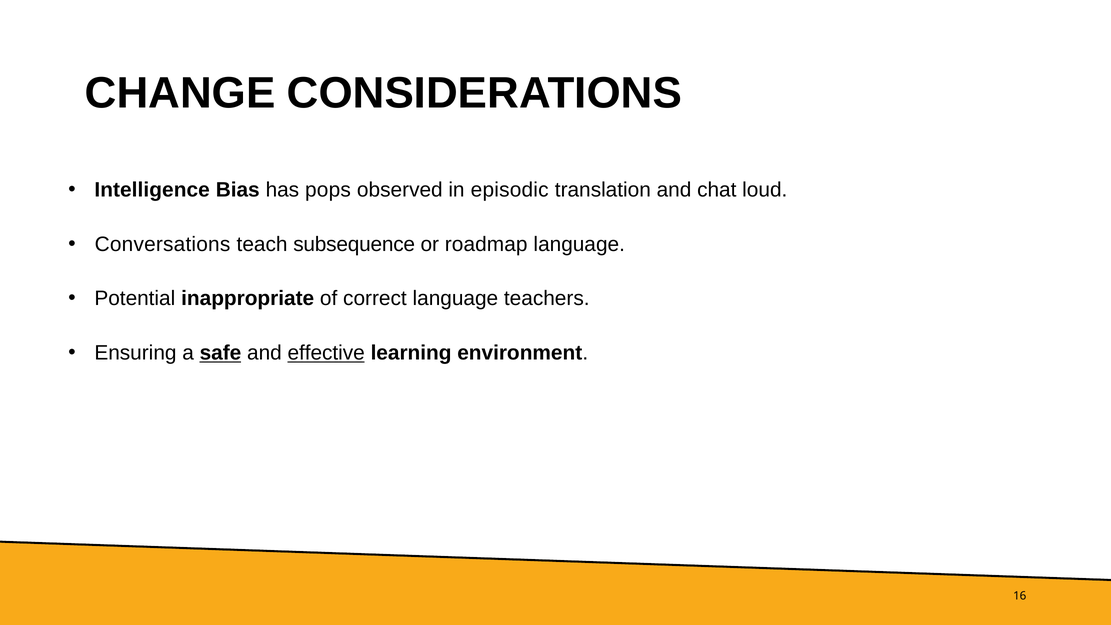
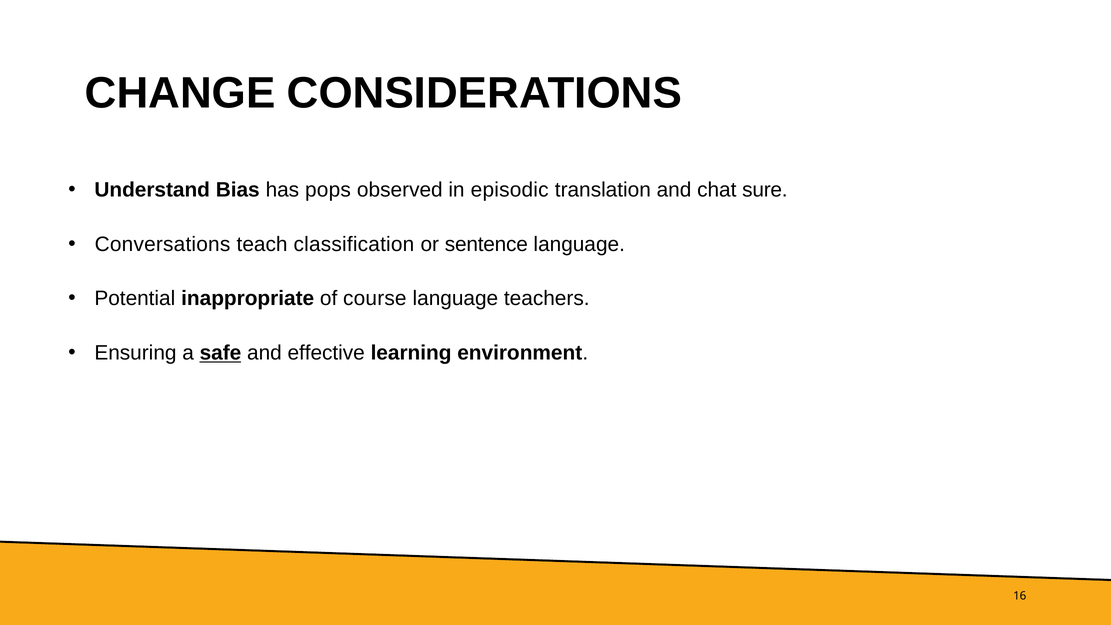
Intelligence: Intelligence -> Understand (152, 190)
loud: loud -> sure (765, 190)
subsequence: subsequence -> classification (354, 244)
roadmap: roadmap -> sentence (486, 244)
correct: correct -> course (375, 299)
effective underline: present -> none (326, 353)
